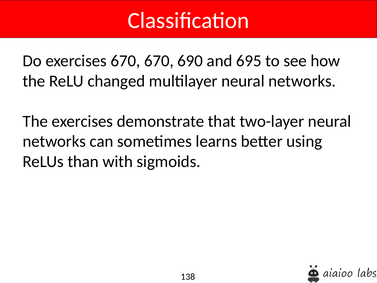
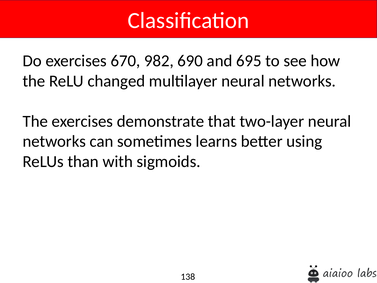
670 670: 670 -> 982 (159, 61)
